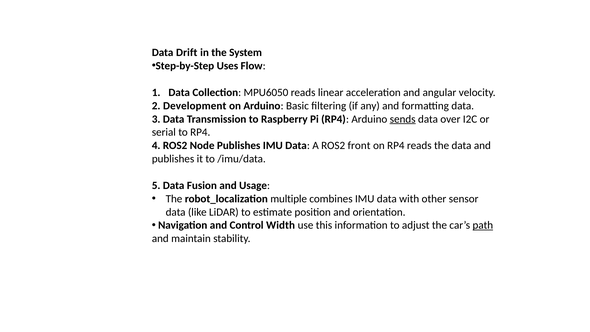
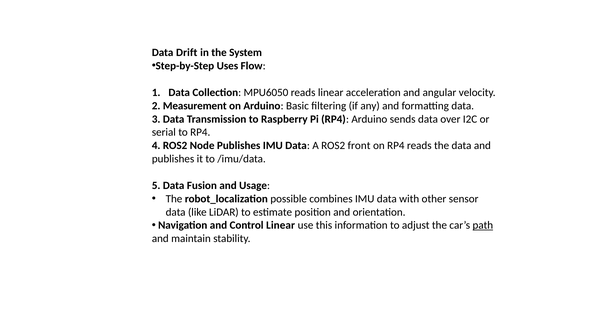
Development: Development -> Measurement (195, 106)
sends underline: present -> none (403, 119)
multiple: multiple -> possible (289, 199)
Control Width: Width -> Linear (281, 225)
